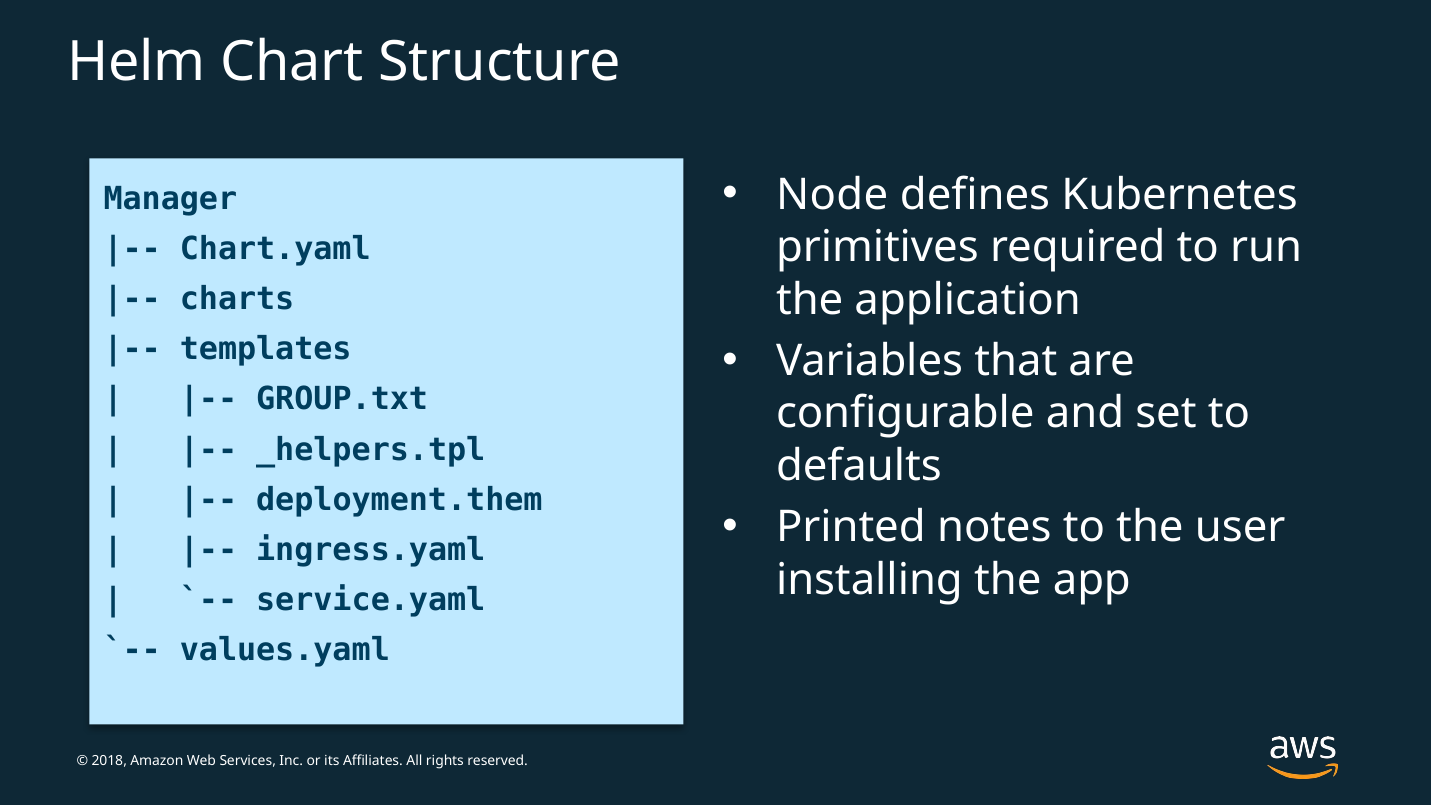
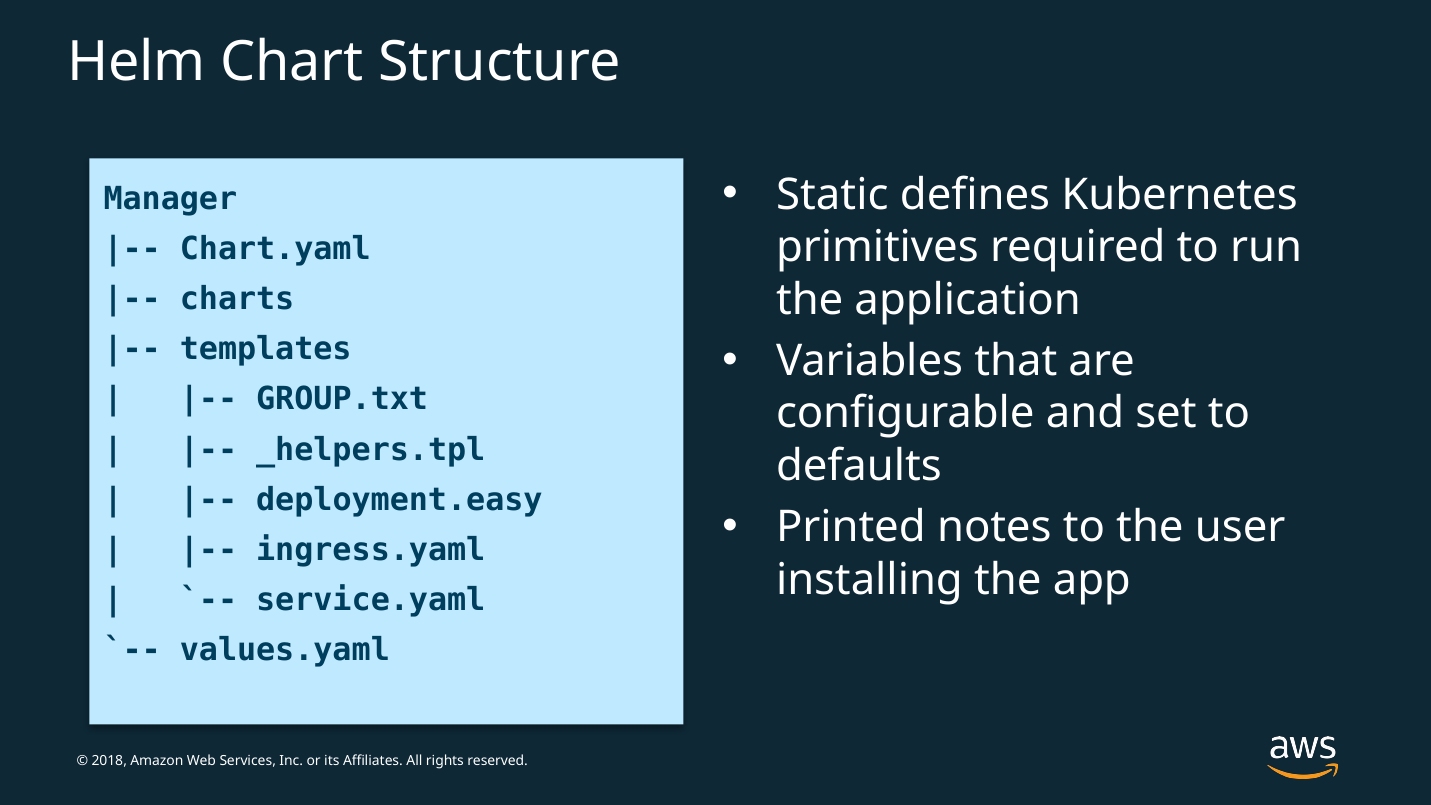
Node: Node -> Static (832, 195)
deployment.them: deployment.them -> deployment.easy (399, 500)
